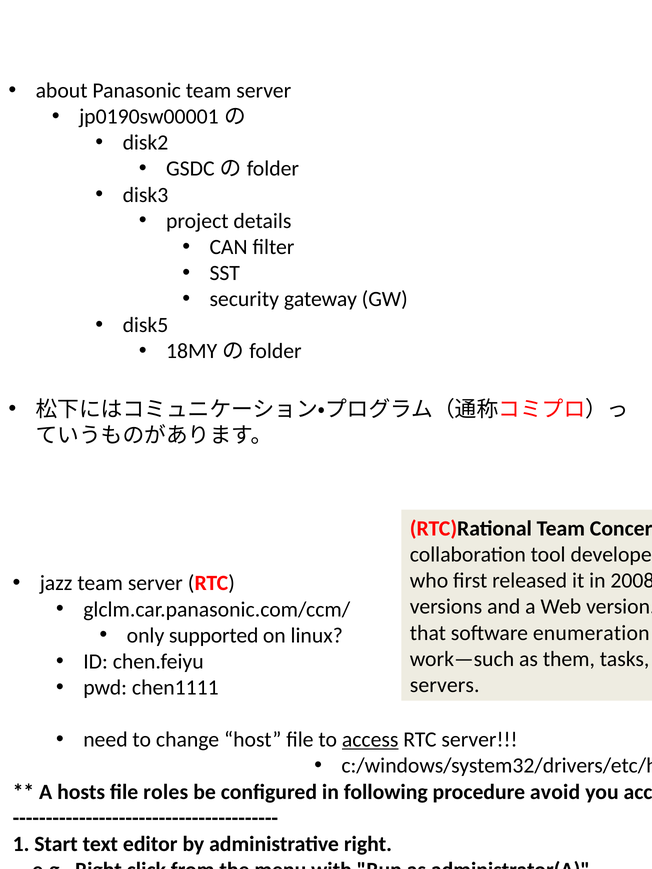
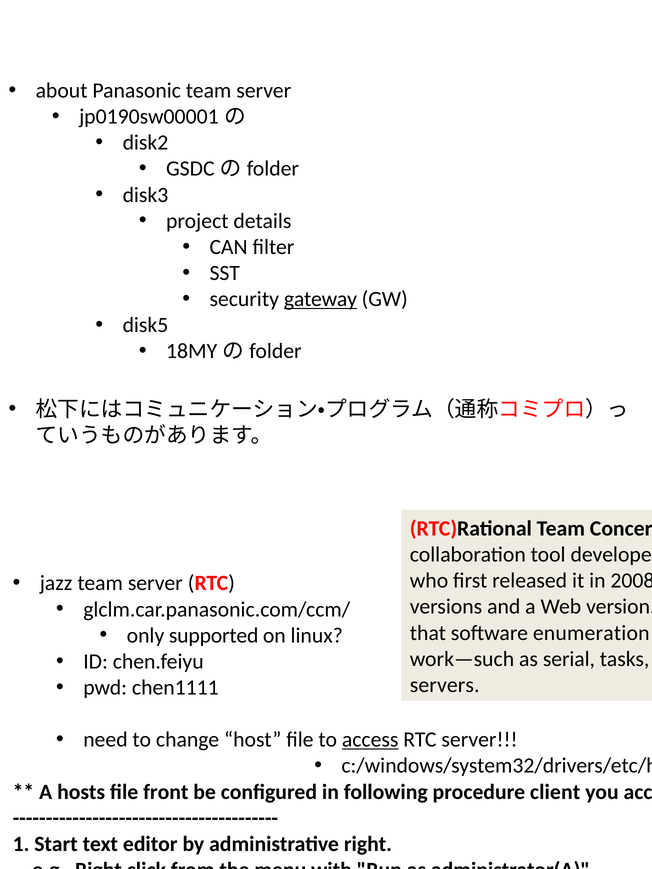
gateway underline: none -> present (320, 299)
them: them -> serial (569, 659)
roles: roles -> front (166, 792)
procedure avoid: avoid -> client (555, 792)
